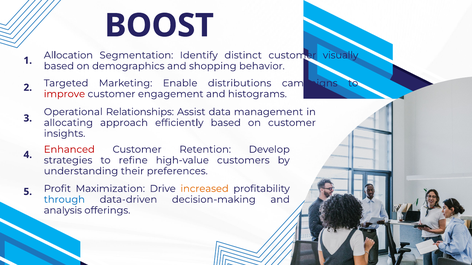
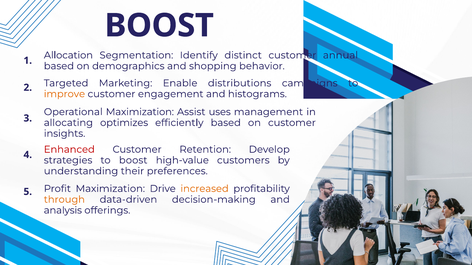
visually: visually -> annual (340, 55)
improve colour: red -> orange (64, 94)
Operational Relationships: Relationships -> Maximization (140, 112)
data: data -> uses (220, 112)
approach: approach -> optimizes (124, 123)
to refine: refine -> boost (133, 161)
through colour: blue -> orange (64, 200)
